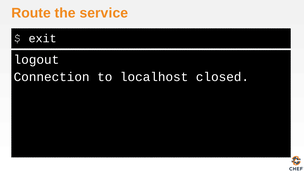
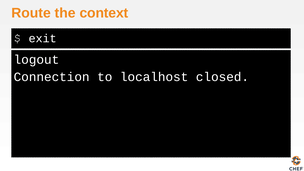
service: service -> context (104, 13)
